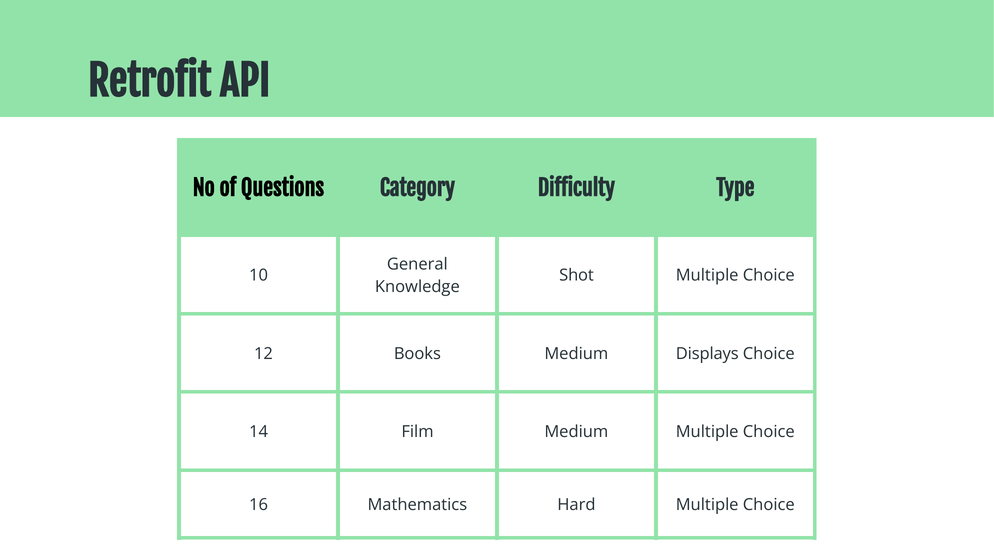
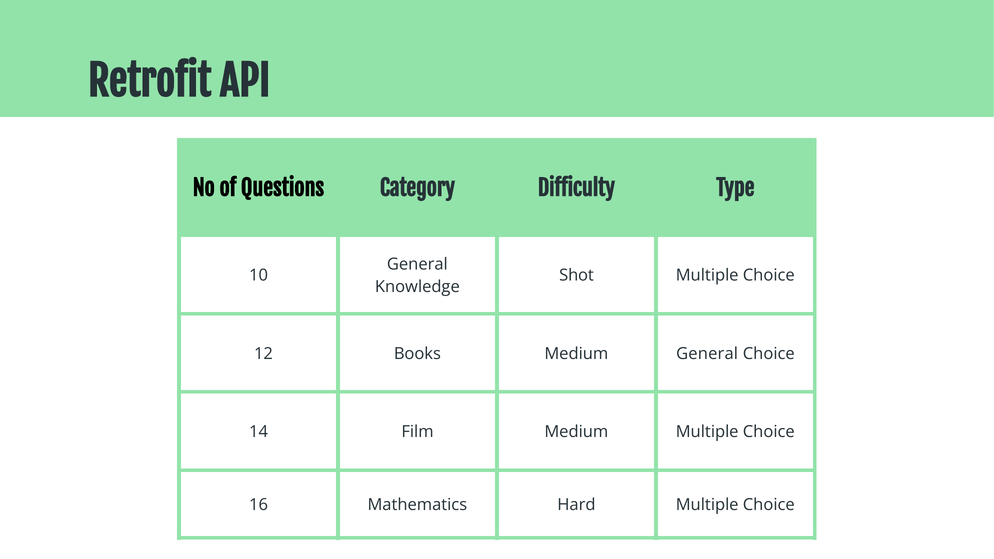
Medium Displays: Displays -> General (707, 354)
